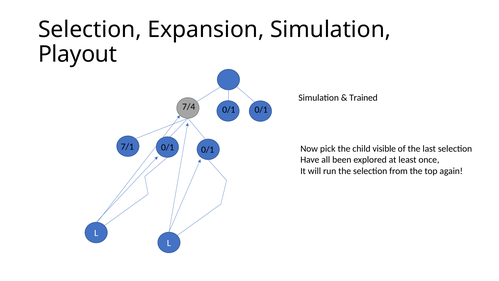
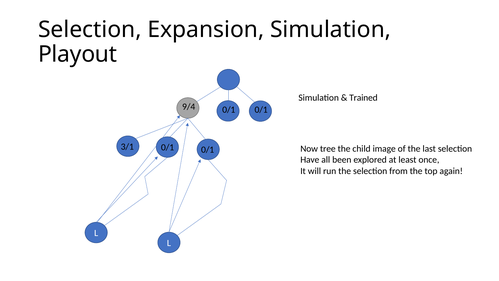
7/4: 7/4 -> 9/4 (189, 107)
7/1: 7/1 -> 3/1 (127, 147)
pick: pick -> tree (328, 148)
visible: visible -> image (384, 148)
